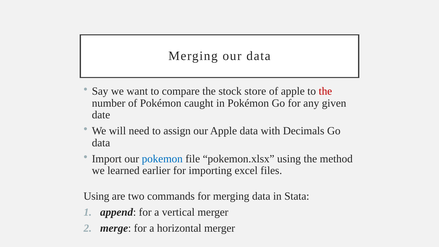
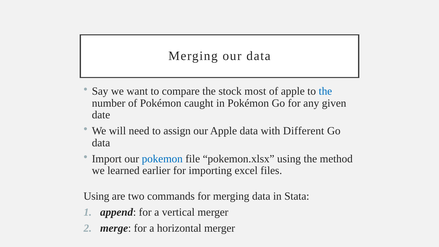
store: store -> most (255, 91)
the colour: red -> blue (325, 91)
Decimals: Decimals -> Different (304, 131)
